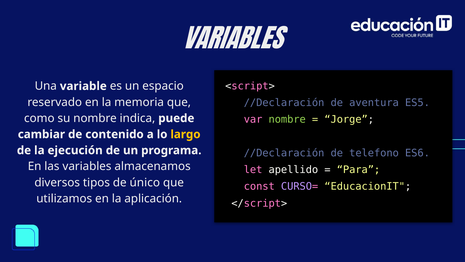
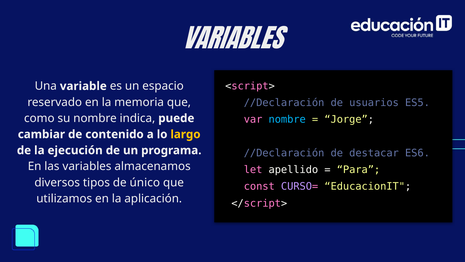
aventura: aventura -> usuarios (374, 103)
nombre colour: light green -> light blue (287, 119)
telefono: telefono -> destacar (374, 153)
